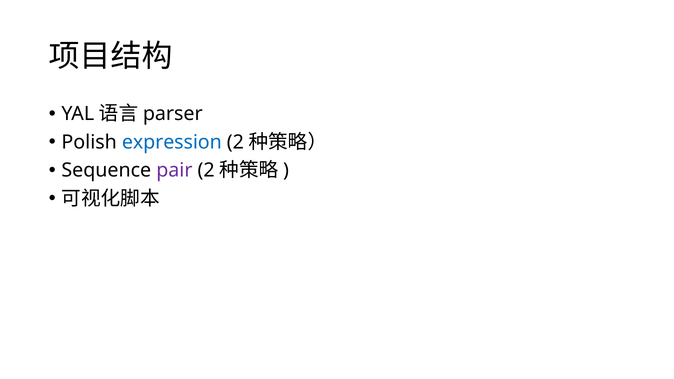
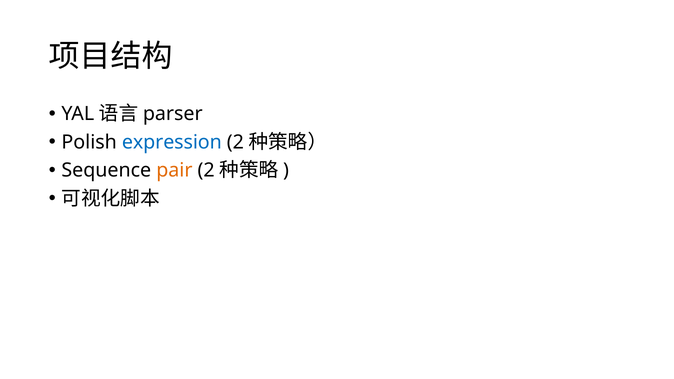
pair colour: purple -> orange (174, 170)
